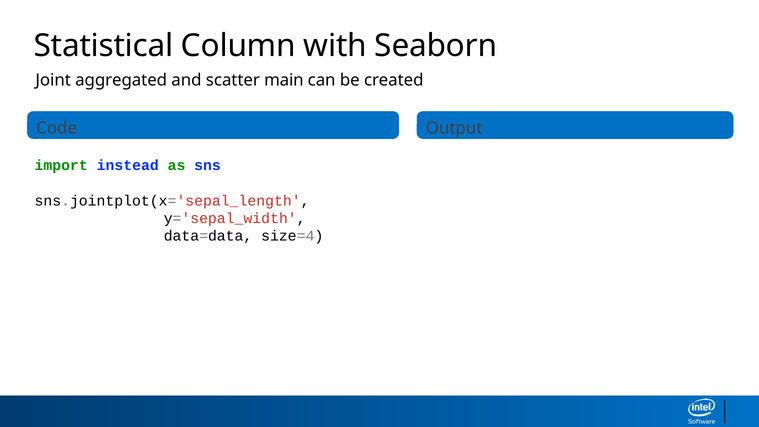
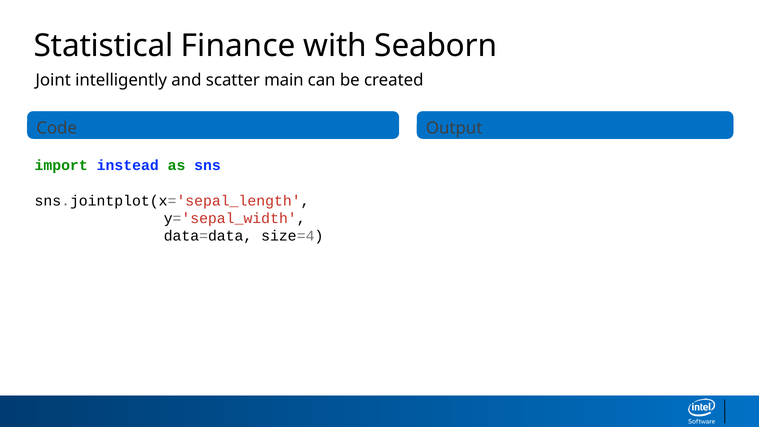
Column: Column -> Finance (238, 46)
aggregated: aggregated -> intelligently (121, 80)
